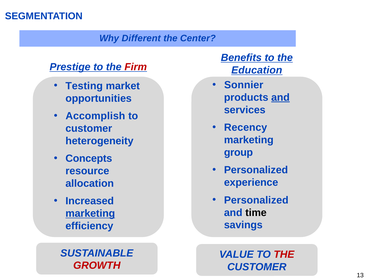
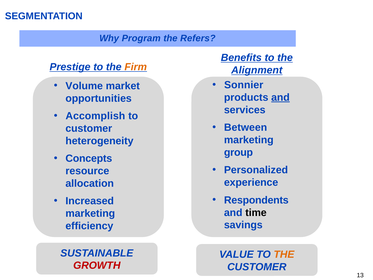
Different: Different -> Program (141, 38)
Center: Center -> Refers (198, 38)
Firm colour: red -> orange (136, 67)
Education: Education -> Alignment (257, 70)
Testing: Testing -> Volume (84, 86)
Recency: Recency -> Between (246, 127)
Personalized: Personalized -> Respondents (256, 200)
marketing underline: present -> none (90, 213)
THE colour: red -> orange (284, 254)
